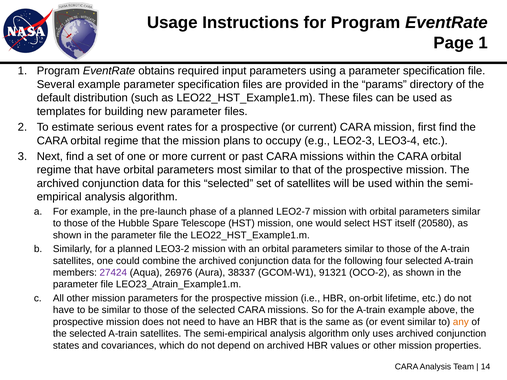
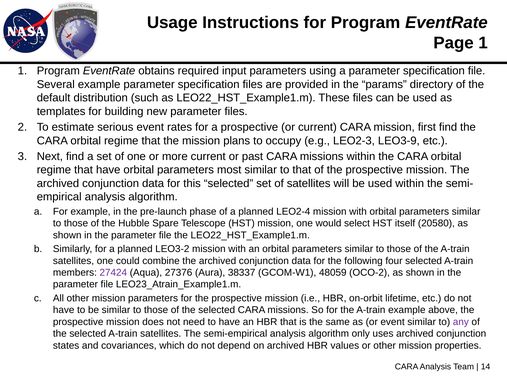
LEO3-4: LEO3-4 -> LEO3-9 (399, 141)
LEO2-7: LEO2-7 -> LEO2-4 (293, 212)
26976: 26976 -> 27376 (179, 273)
91321: 91321 -> 48059 (333, 273)
any colour: orange -> purple (461, 322)
